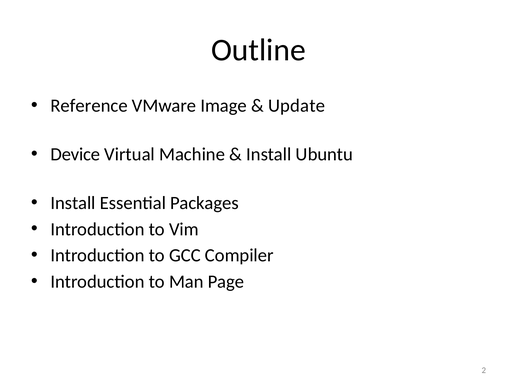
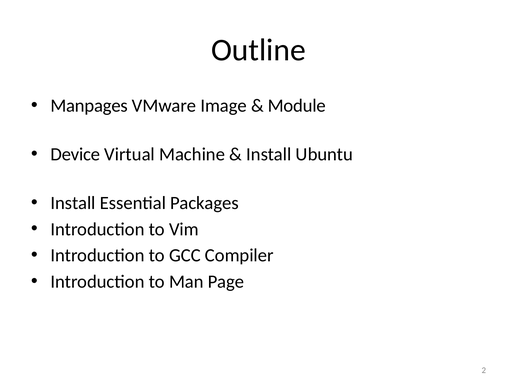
Reference: Reference -> Manpages (89, 106)
Update: Update -> Module (297, 106)
